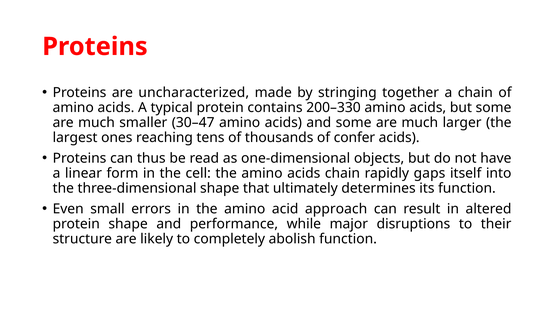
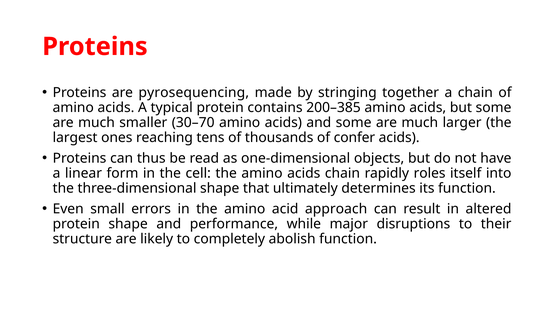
uncharacterized: uncharacterized -> pyrosequencing (194, 92)
200–330: 200–330 -> 200–385 (333, 107)
30–47: 30–47 -> 30–70 (193, 122)
gaps: gaps -> roles (430, 173)
